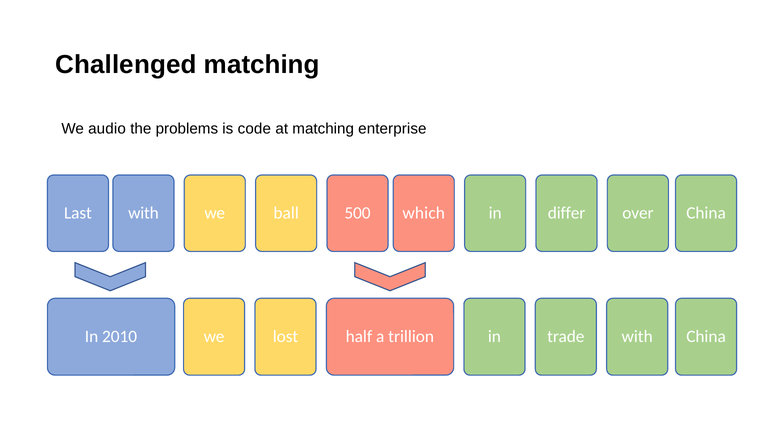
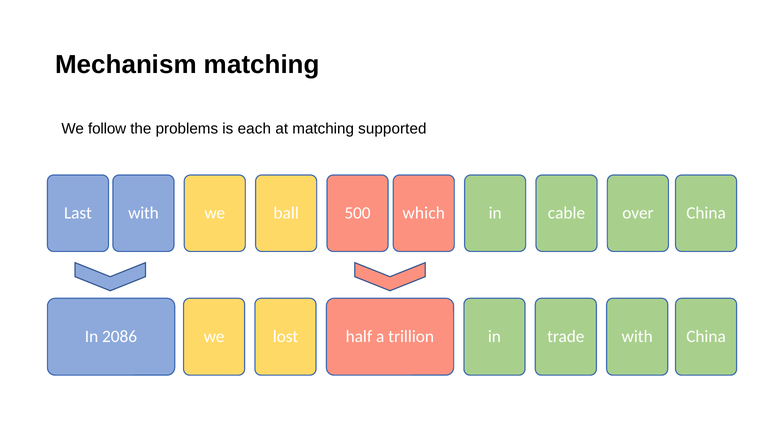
Challenged: Challenged -> Mechanism (126, 65)
audio: audio -> follow (107, 129)
code: code -> each (254, 129)
enterprise: enterprise -> supported (392, 129)
differ: differ -> cable (566, 213)
2010: 2010 -> 2086 (120, 336)
